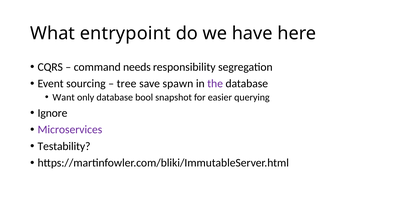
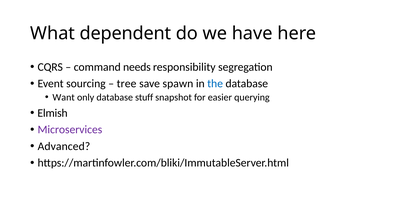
entrypoint: entrypoint -> dependent (125, 33)
the colour: purple -> blue (215, 84)
bool: bool -> stuff (144, 97)
Ignore: Ignore -> Elmish (53, 113)
Testability: Testability -> Advanced (64, 146)
